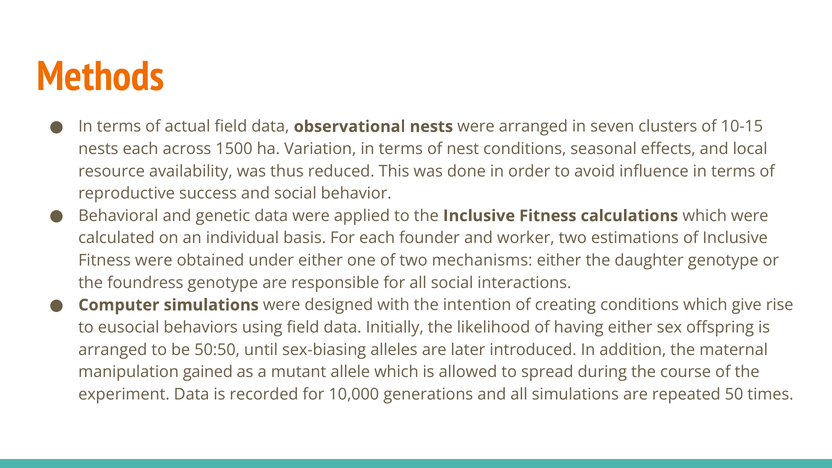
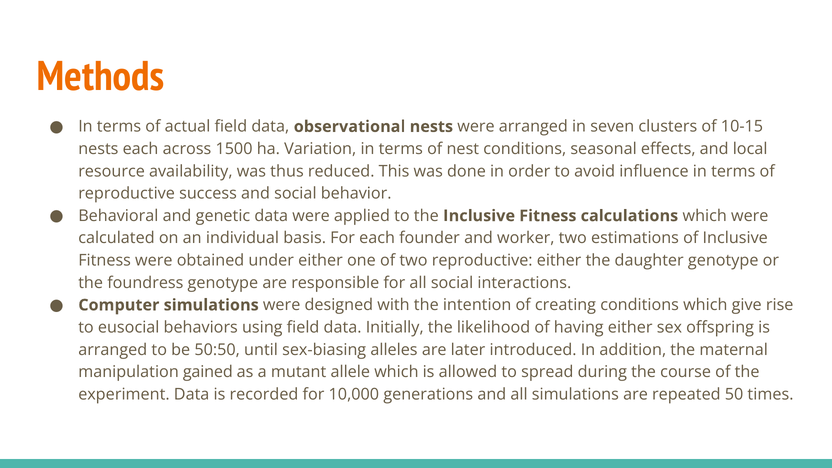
two mechanisms: mechanisms -> reproductive (482, 260)
